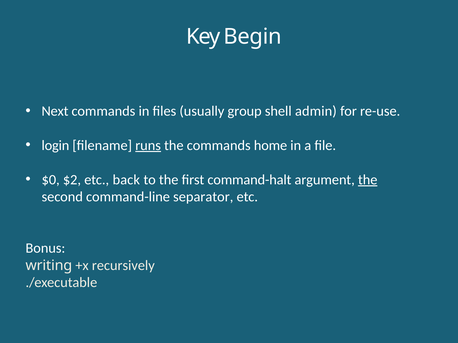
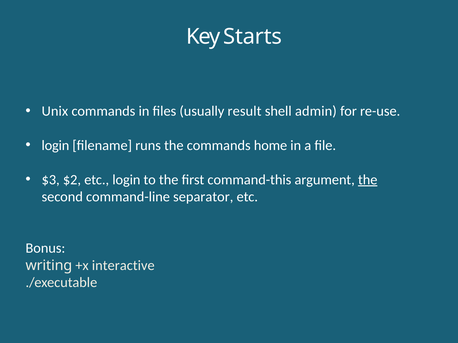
Begin: Begin -> Starts (253, 37)
Next: Next -> Unix (55, 111)
group: group -> result (245, 111)
runs underline: present -> none (148, 146)
$0: $0 -> $3 (51, 180)
etc back: back -> login (126, 180)
command-halt: command-halt -> command-this (249, 180)
recursively: recursively -> interactive (123, 266)
